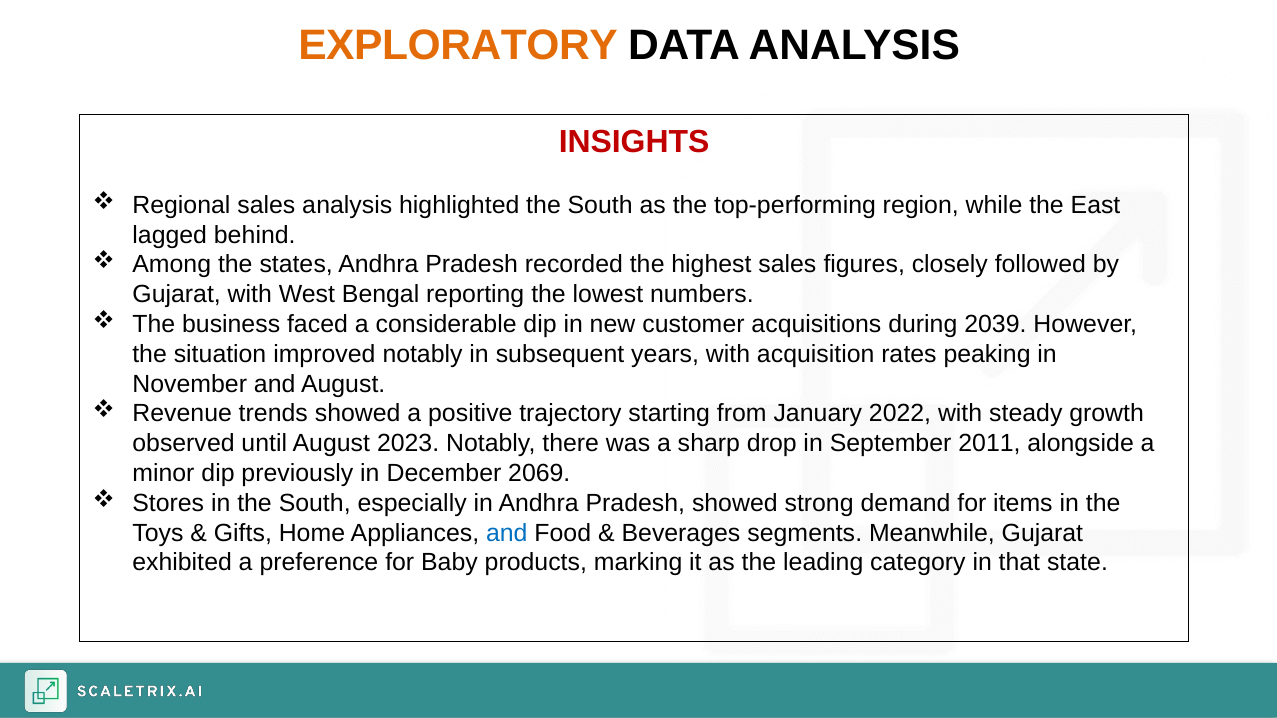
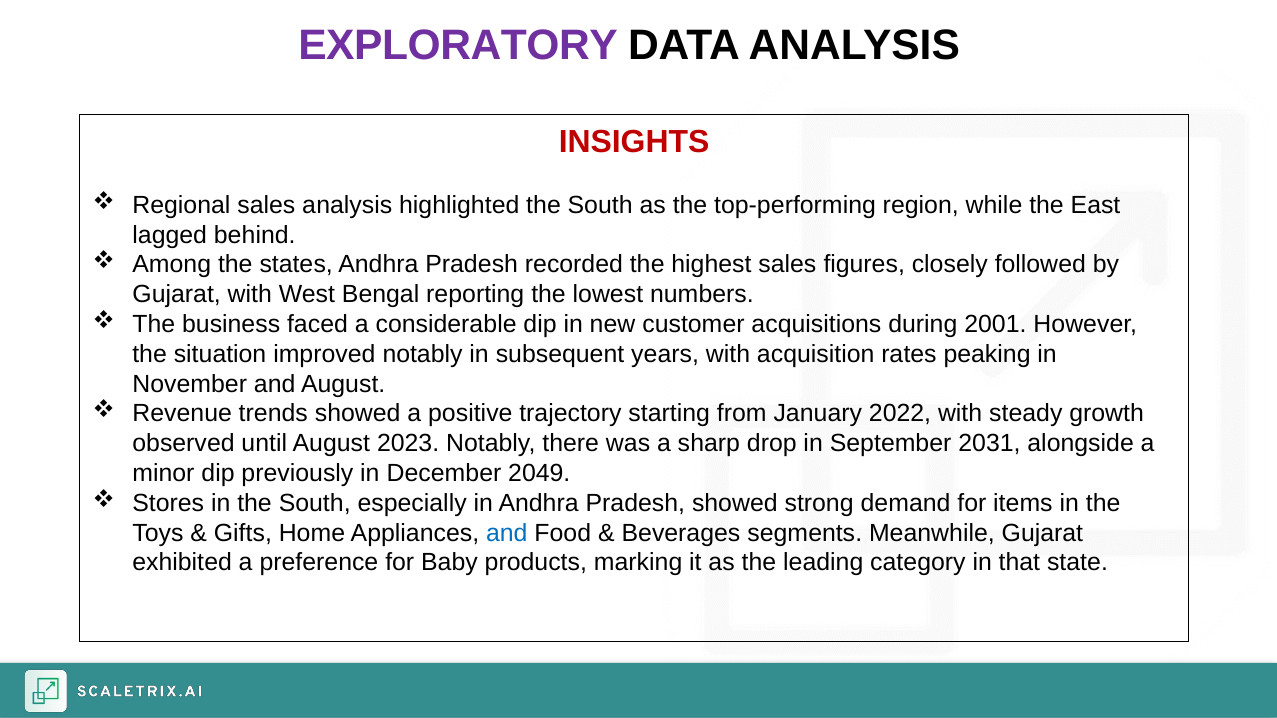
EXPLORATORY colour: orange -> purple (458, 45)
2039: 2039 -> 2001 (995, 324)
2011: 2011 -> 2031 (989, 444)
2069: 2069 -> 2049 (539, 474)
